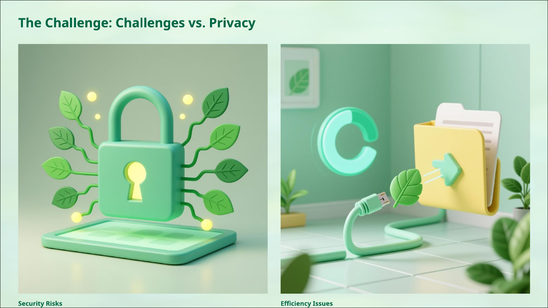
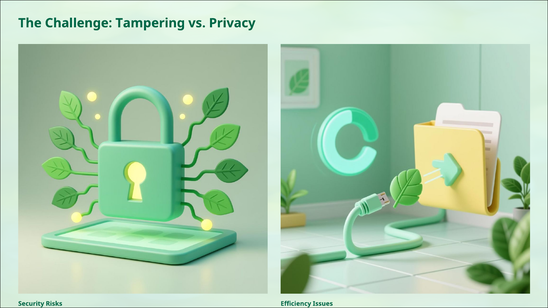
Challenges: Challenges -> Tampering (150, 23)
